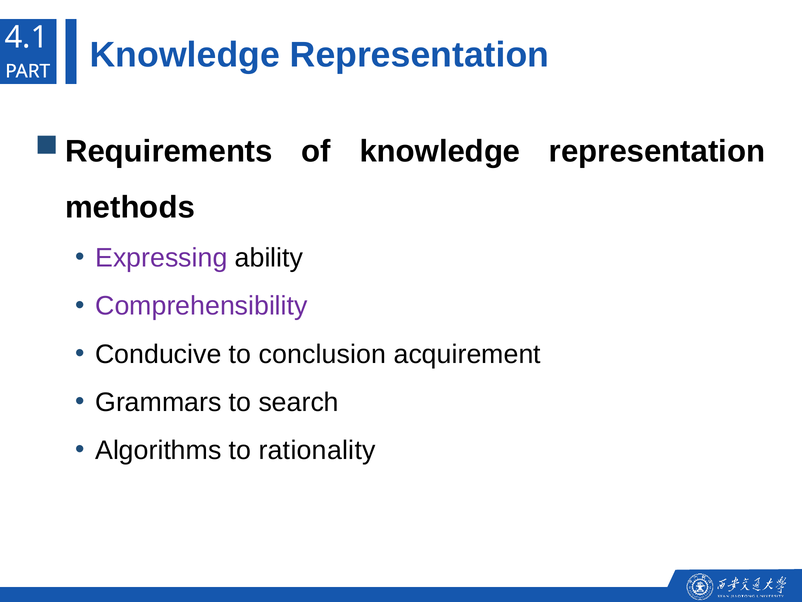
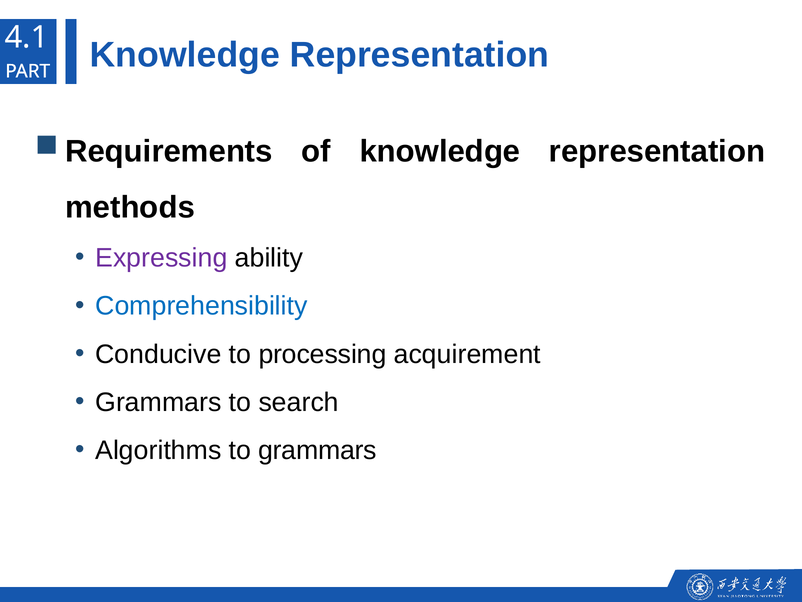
Comprehensibility colour: purple -> blue (201, 306)
conclusion: conclusion -> processing (323, 354)
to rationality: rationality -> grammars (317, 450)
